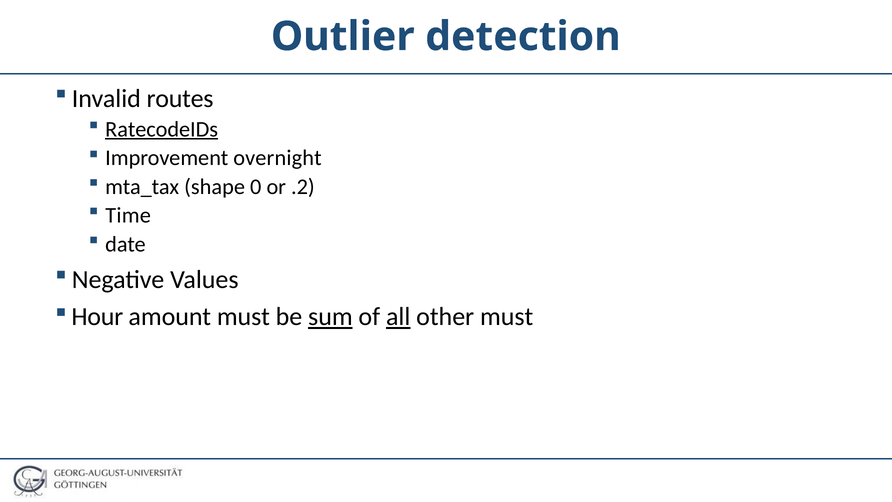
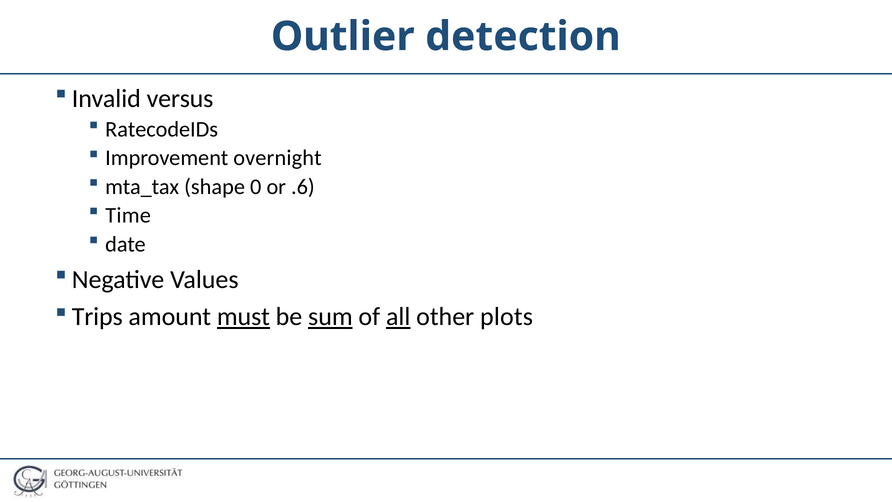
routes: routes -> versus (180, 98)
RatecodeIDs underline: present -> none (162, 129)
.2: .2 -> .6 (303, 187)
Hour: Hour -> Trips (97, 317)
must underline: none -> present (243, 317)
other must: must -> plots (507, 317)
